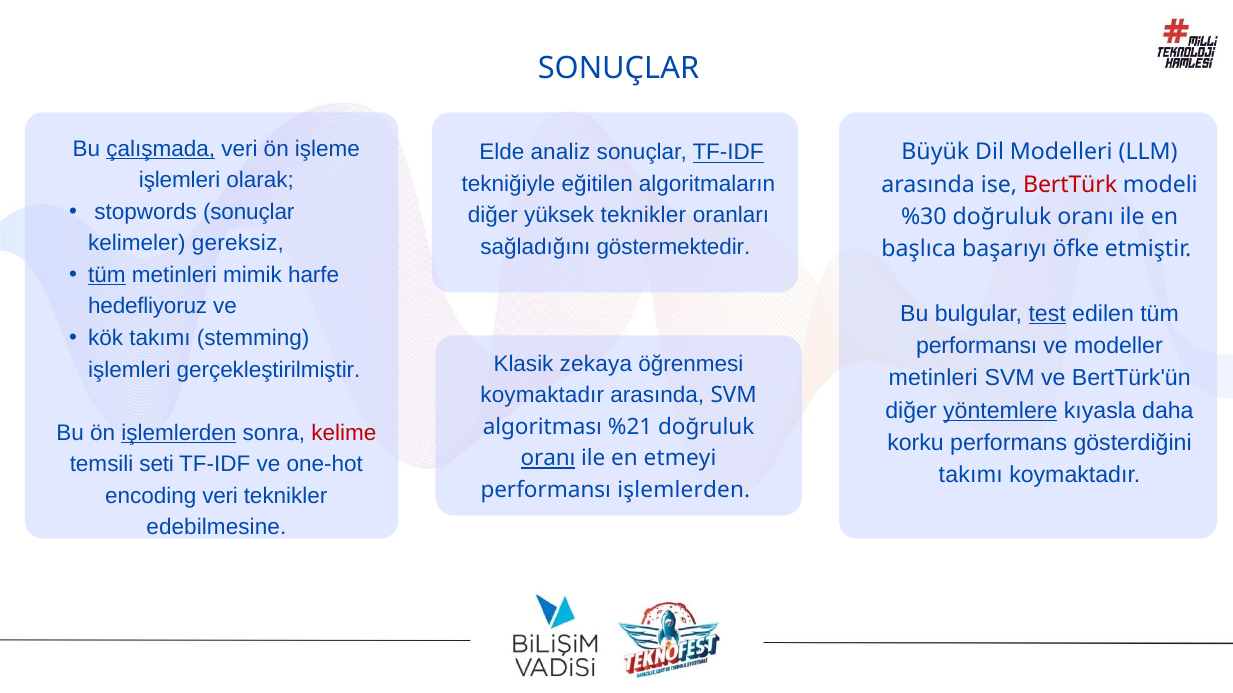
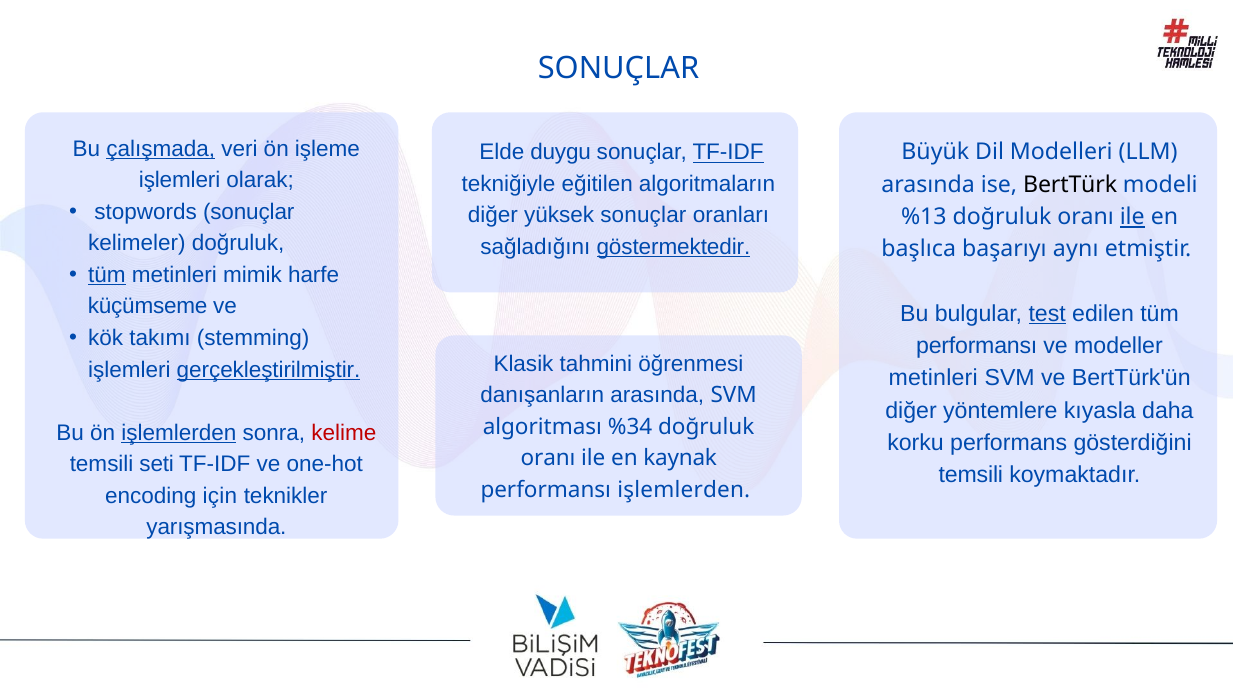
analiz: analiz -> duygu (561, 153)
BertTürk colour: red -> black (1070, 185)
yüksek teknikler: teknikler -> sonuçlar (643, 216)
%30: %30 -> %13 (924, 217)
ile underline: none -> present (1132, 217)
kelimeler gereksiz: gereksiz -> doğruluk (238, 244)
göstermektedir underline: none -> present (673, 247)
öfke: öfke -> aynı (1076, 249)
hedefliyoruz: hedefliyoruz -> küçümseme (148, 307)
zekaya: zekaya -> tahmini (596, 364)
gerçekleştirilmiştir underline: none -> present (269, 370)
koymaktadır: koymaktadır -> danışanların (542, 396)
yöntemlere underline: present -> none (1000, 411)
%21: %21 -> %34 (630, 427)
oranı underline: present -> none (548, 459)
etmeyi: etmeyi -> kaynak (680, 459)
takımı: takımı -> temsili (971, 475)
encoding veri: veri -> için (220, 496)
edebilmesine: edebilmesine -> yarışmasında (216, 528)
